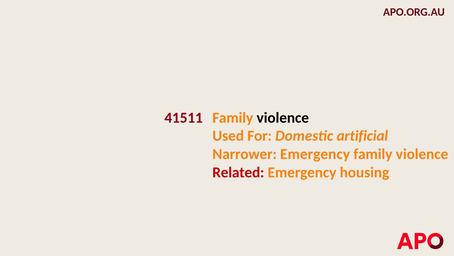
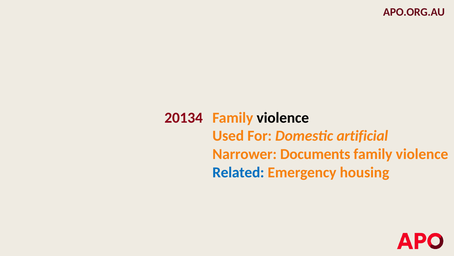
41511: 41511 -> 20134 (184, 117)
Narrower Emergency: Emergency -> Documents (315, 154)
Related colour: red -> blue (238, 172)
